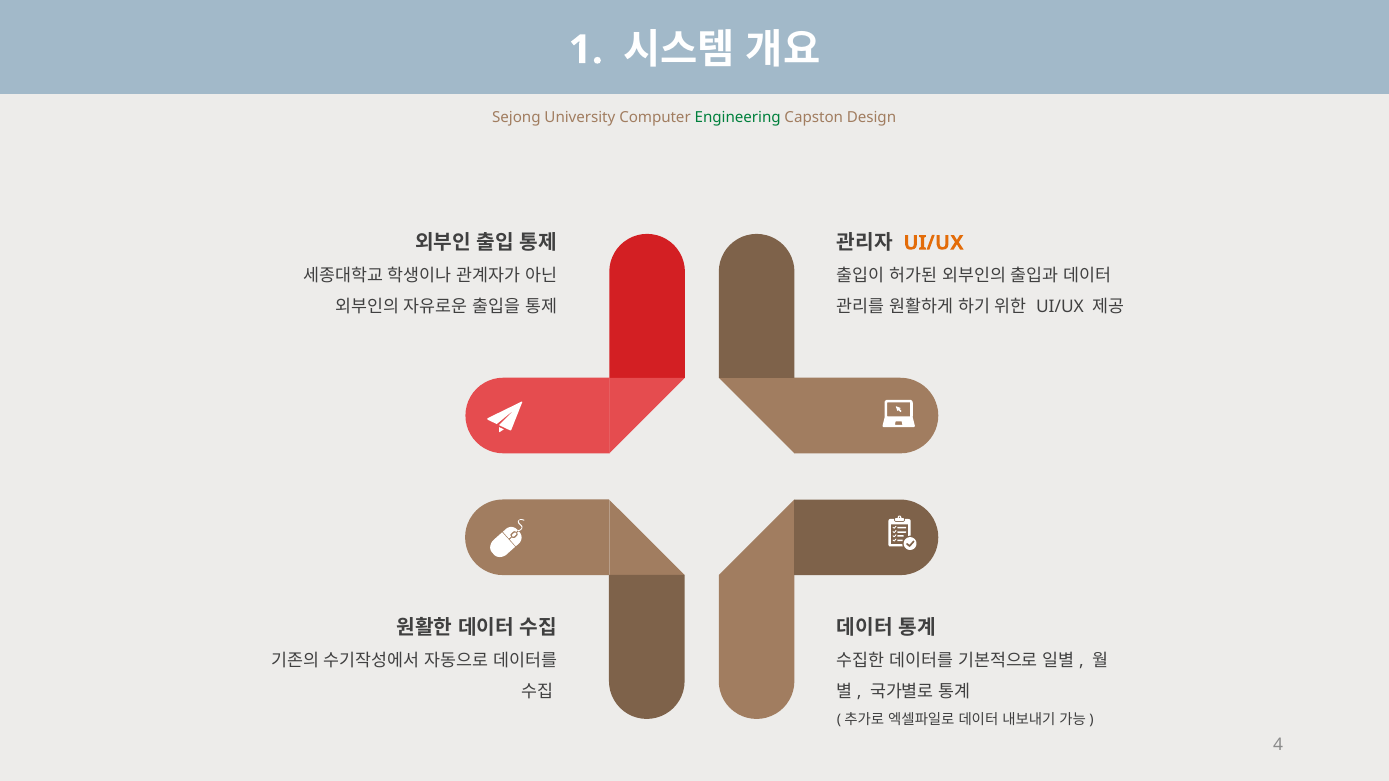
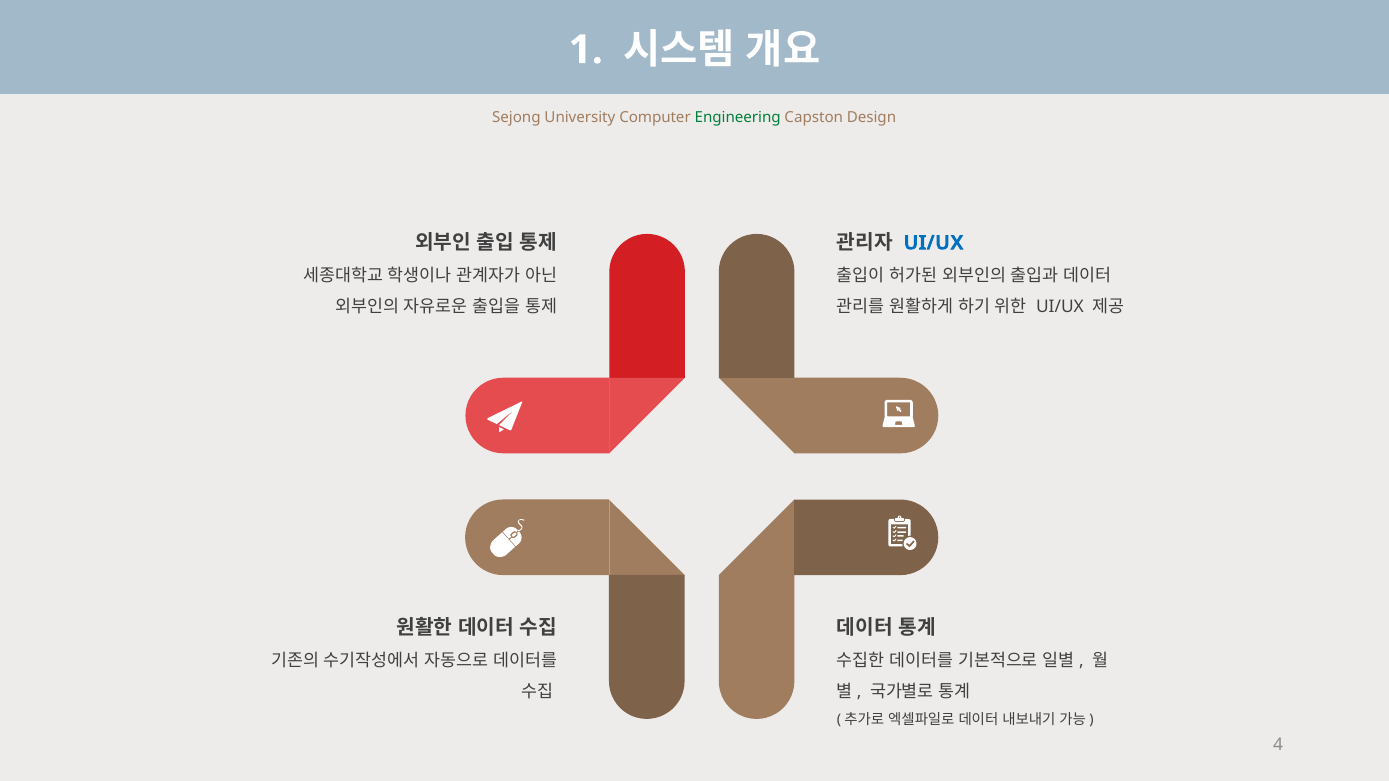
UI/UX colour: orange -> blue (934, 243)
